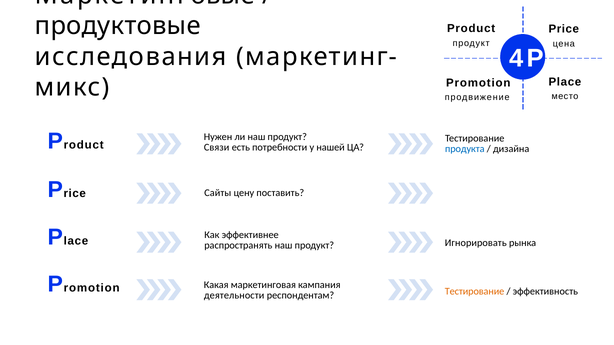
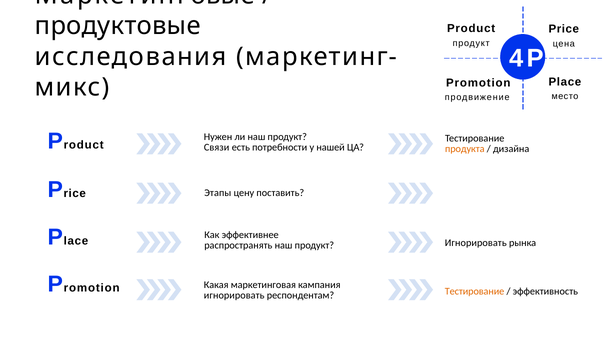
продукта colour: blue -> orange (465, 149)
Сайты: Сайты -> Этапы (218, 193)
деятельности: деятельности -> игнорировать (234, 296)
